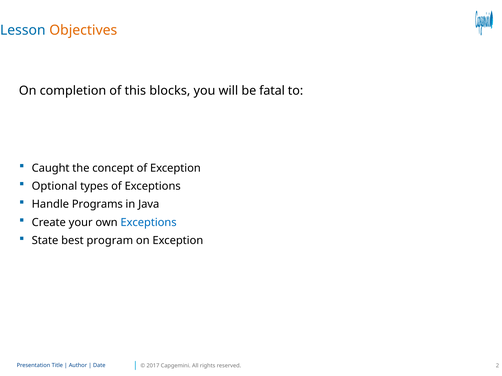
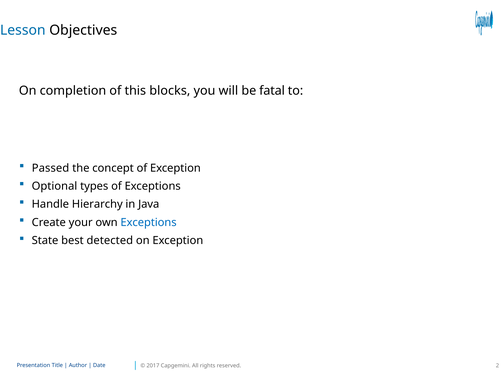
Objectives colour: orange -> black (83, 30)
Caught: Caught -> Passed (51, 168)
Programs: Programs -> Hierarchy (97, 205)
program: program -> detected (110, 241)
